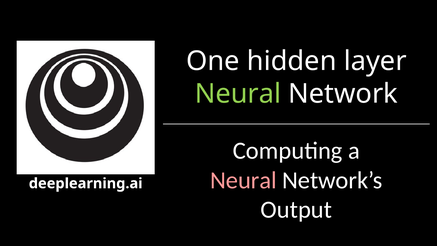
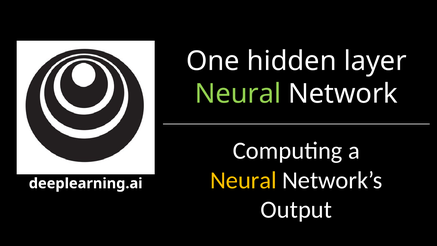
Neural colour: pink -> yellow (243, 180)
